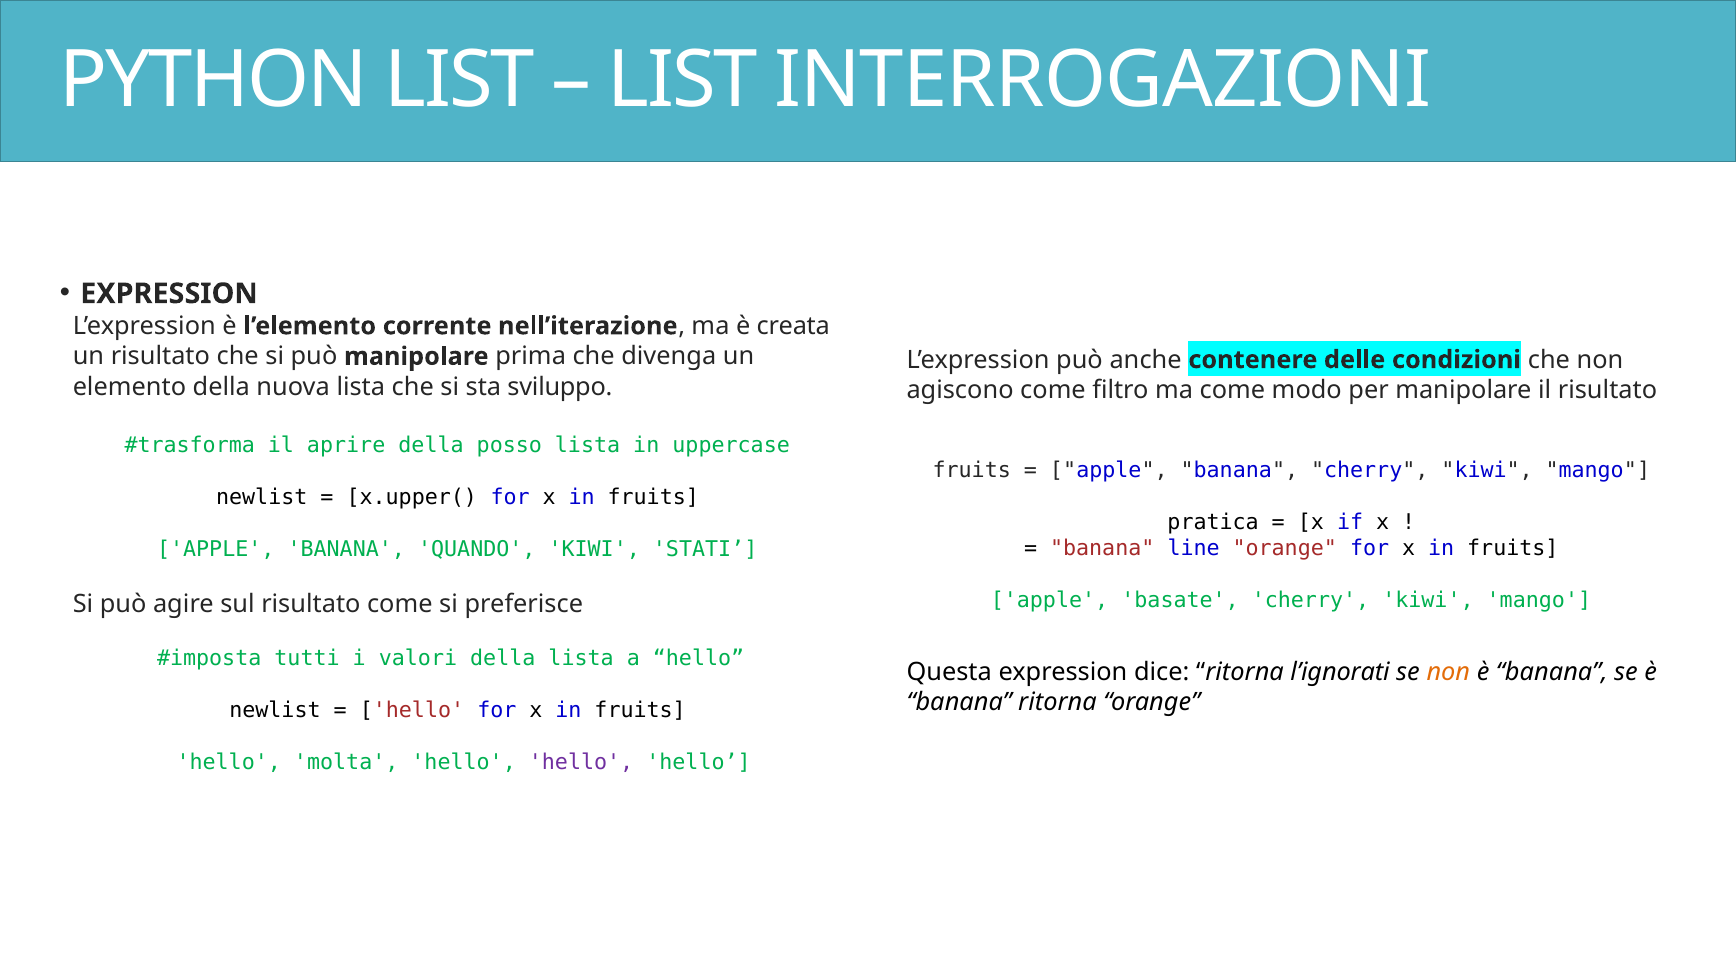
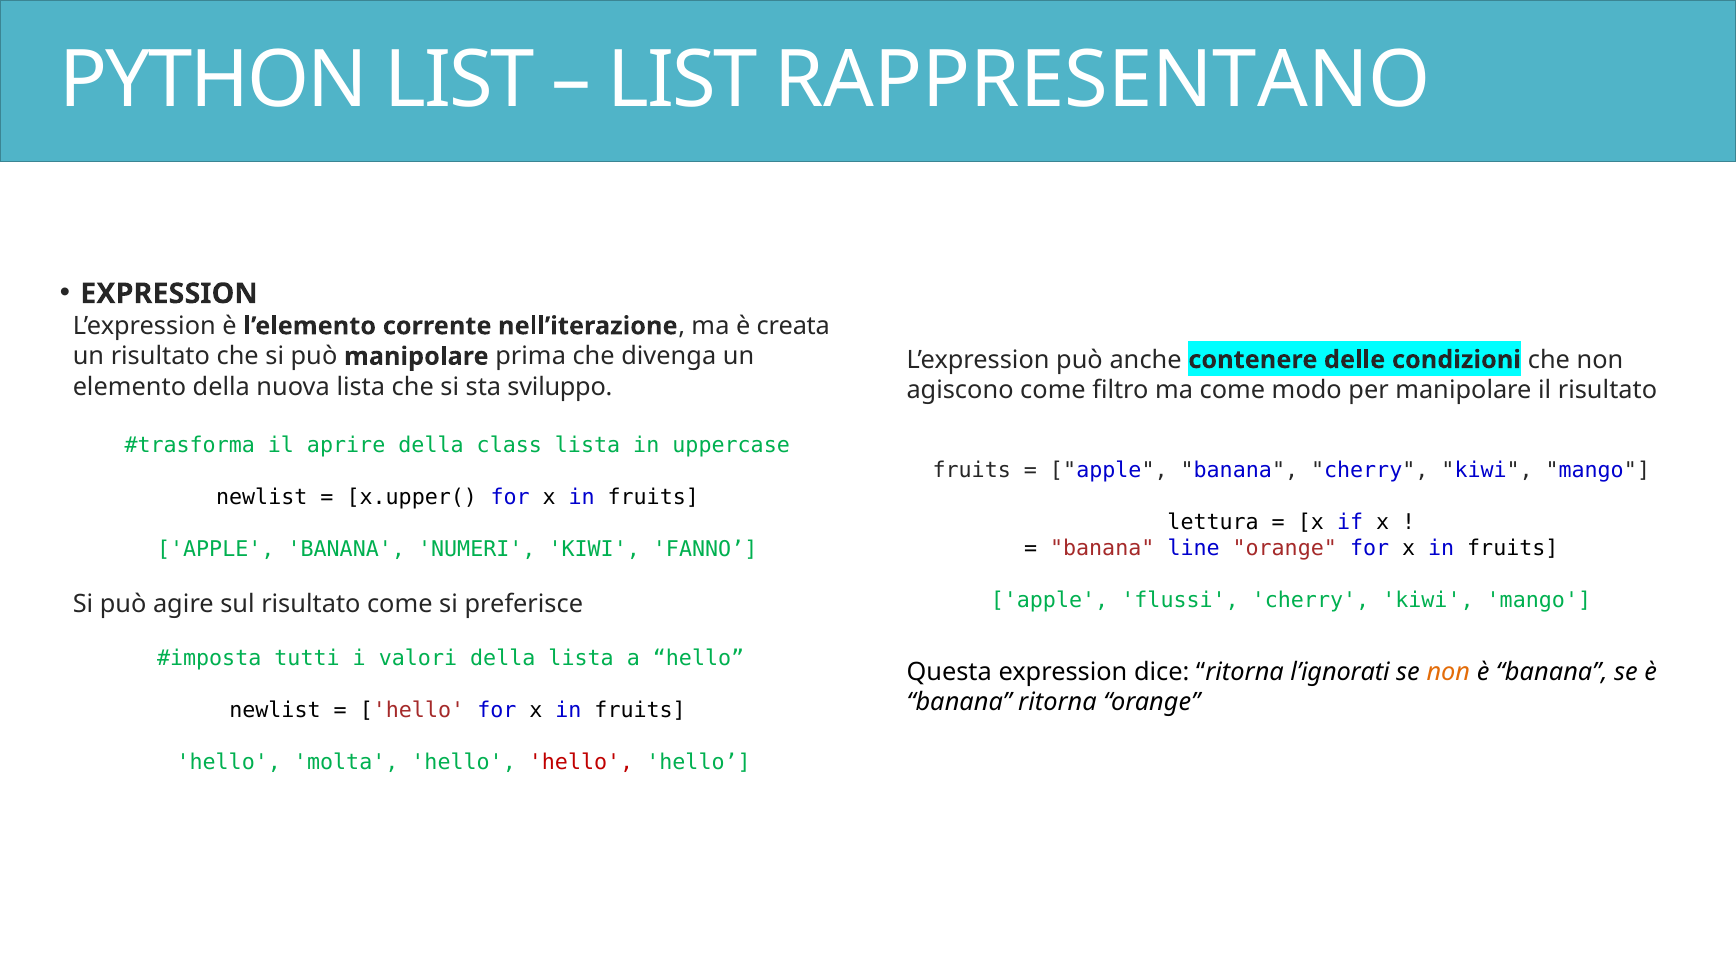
INTERROGAZIONI: INTERROGAZIONI -> RAPPRESENTANO (1102, 80)
posso: posso -> class (509, 445)
pratica: pratica -> lettura (1213, 522)
QUANDO: QUANDO -> NUMERI (477, 550)
STATI: STATI -> FANNO (705, 550)
basate: basate -> flussi (1180, 601)
hello colour: purple -> red (581, 762)
